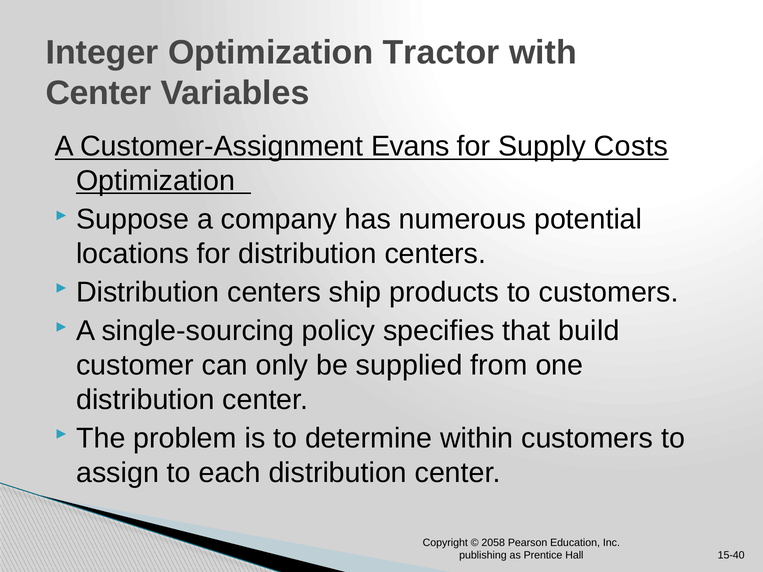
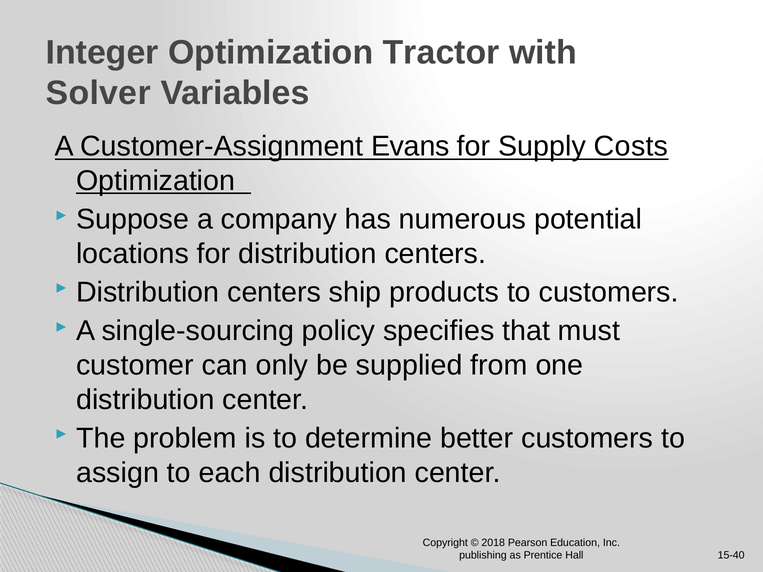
Center: Center -> Solver (98, 93)
build: build -> must (589, 331)
within: within -> better (477, 438)
2058: 2058 -> 2018 (493, 543)
